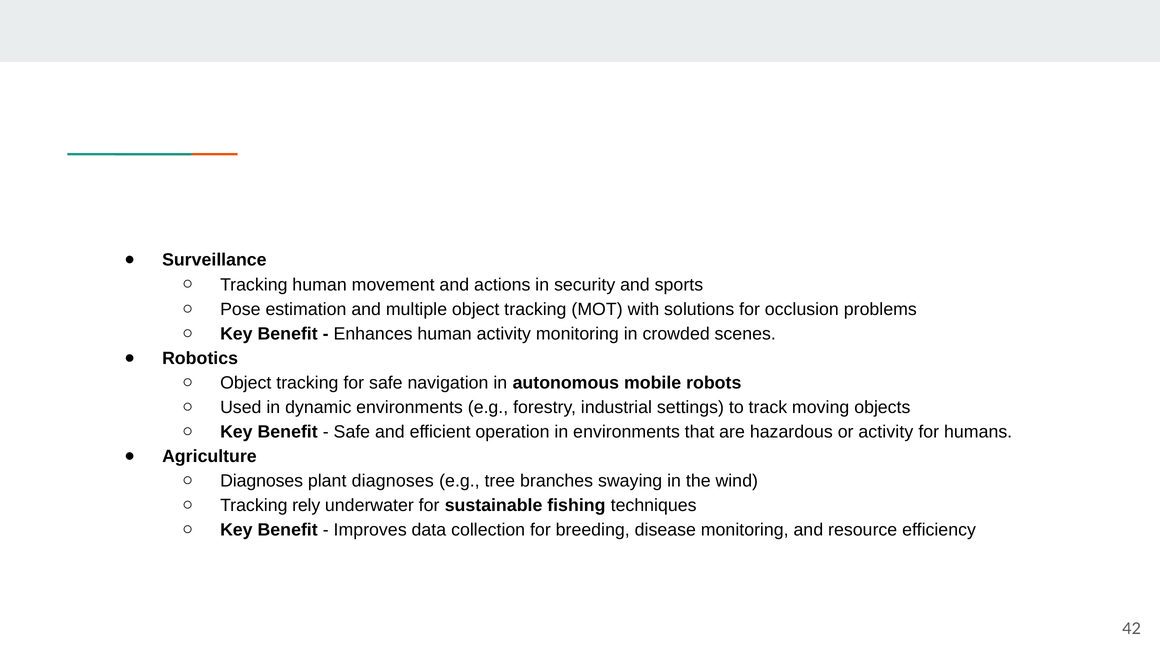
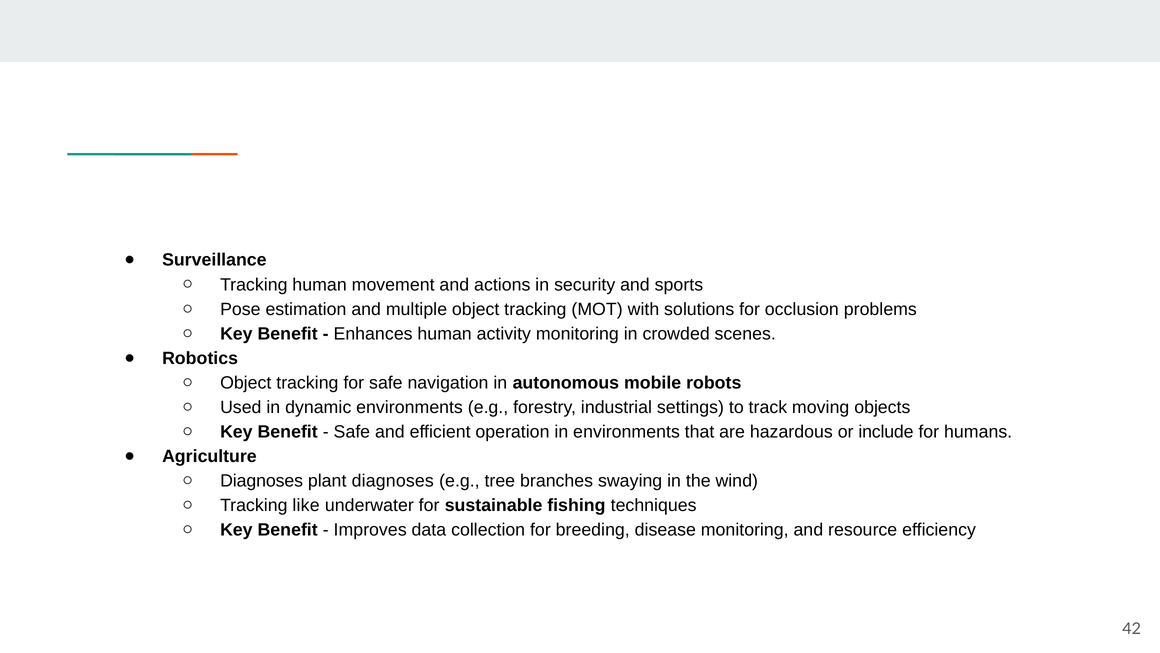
or activity: activity -> include (886, 432)
rely: rely -> like (306, 505)
